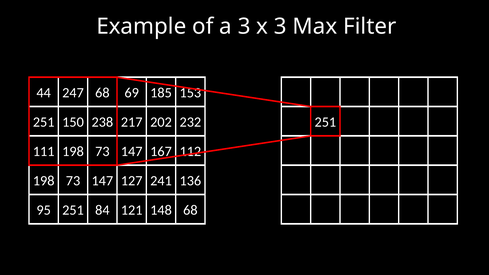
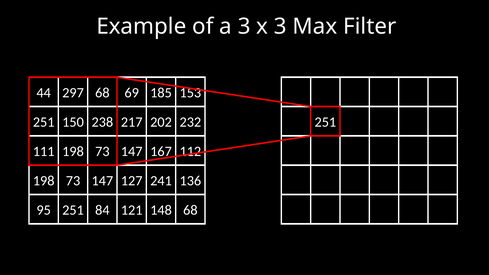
247: 247 -> 297 (73, 93)
